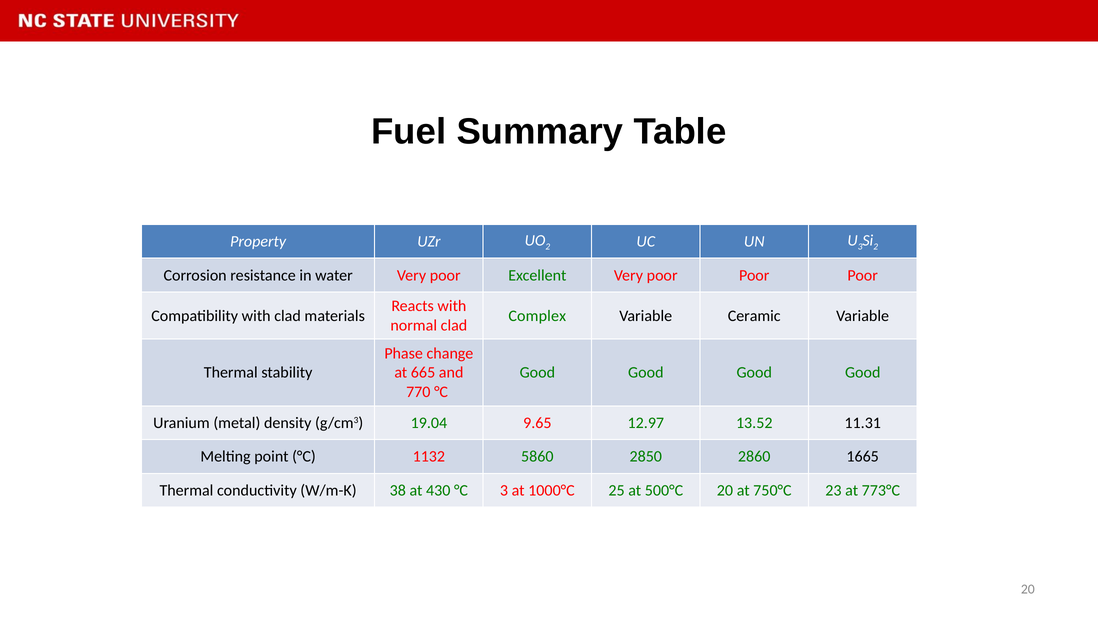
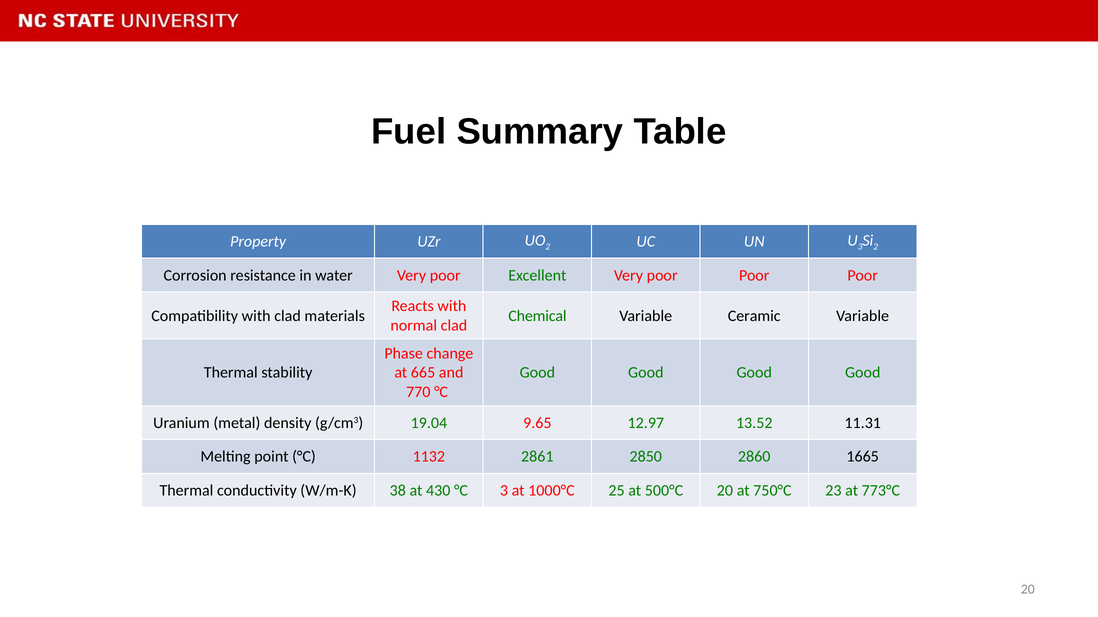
Complex: Complex -> Chemical (537, 316)
5860: 5860 -> 2861 (537, 457)
